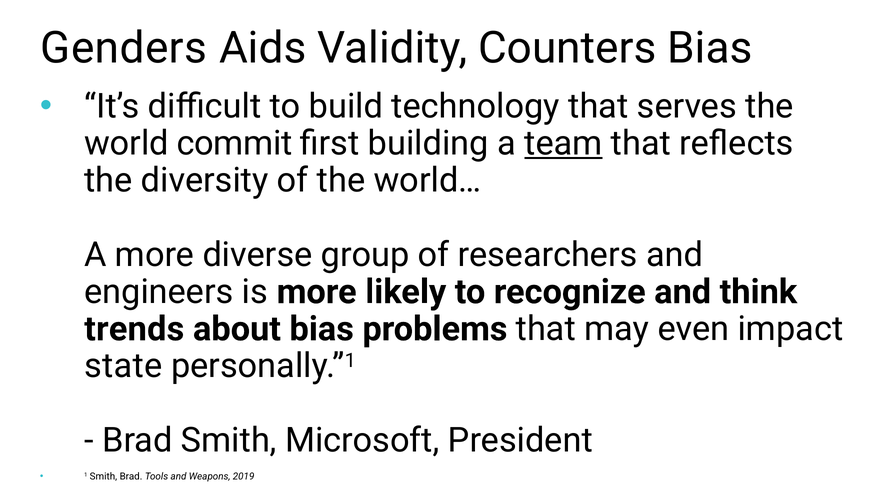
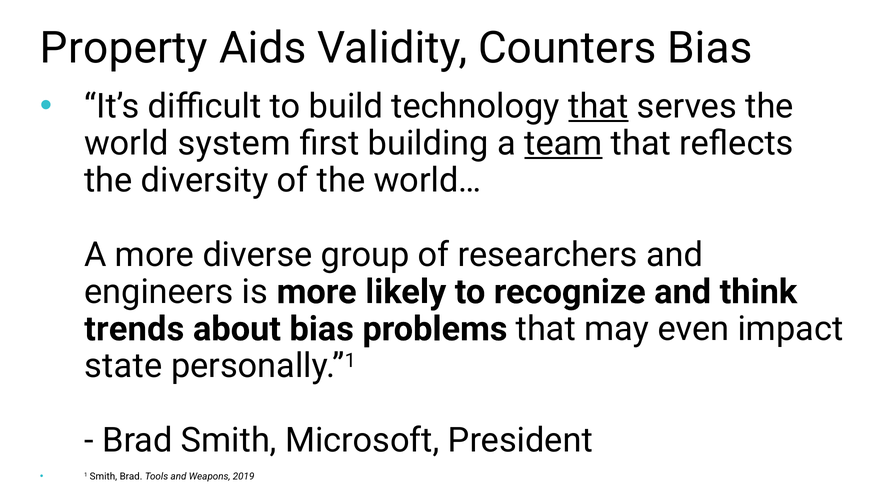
Genders: Genders -> Property (124, 48)
that underline: none -> present (598, 106)
commit: commit -> system (234, 143)
